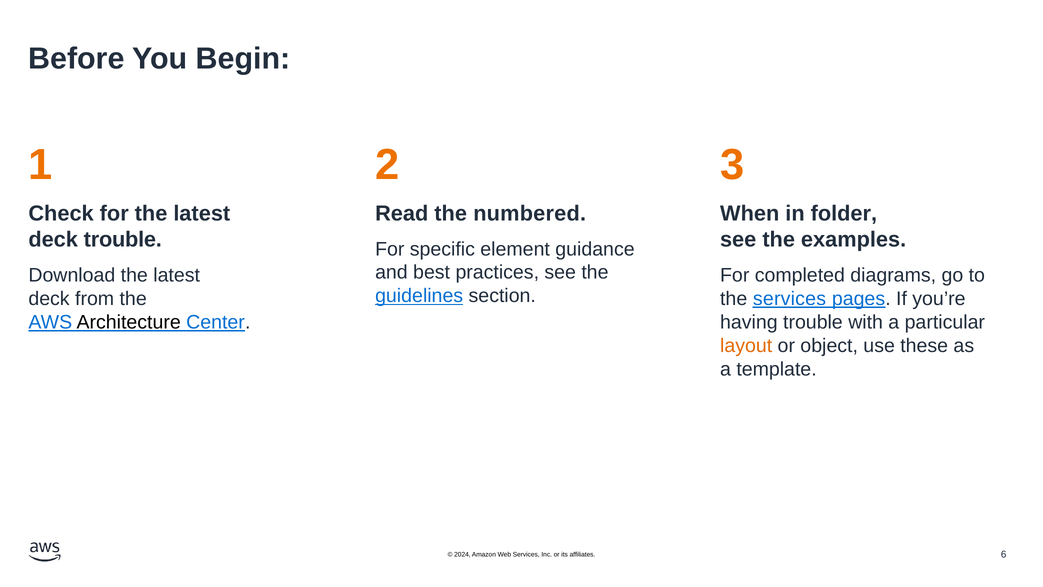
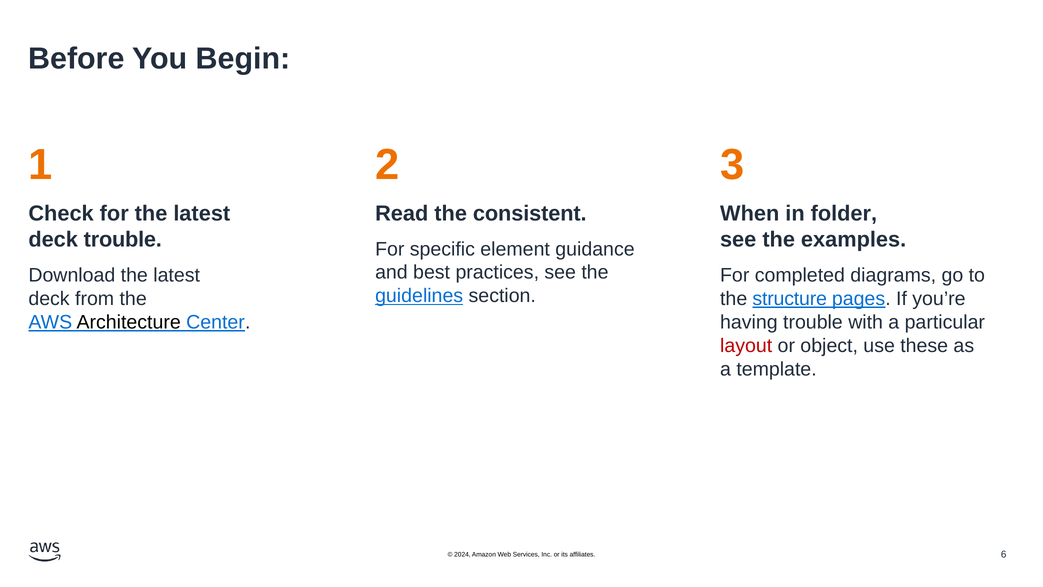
numbered: numbered -> consistent (530, 213)
the services: services -> structure (790, 298)
layout colour: orange -> red (746, 345)
